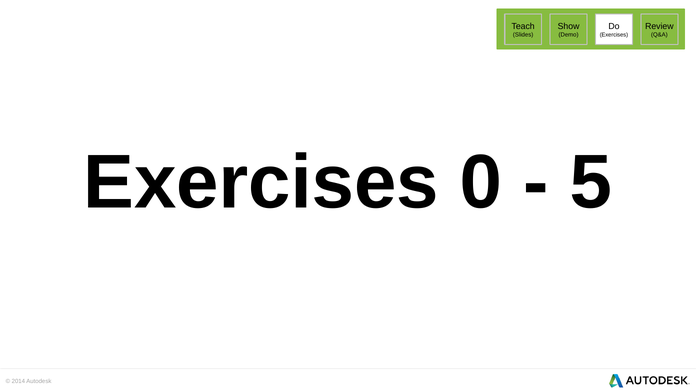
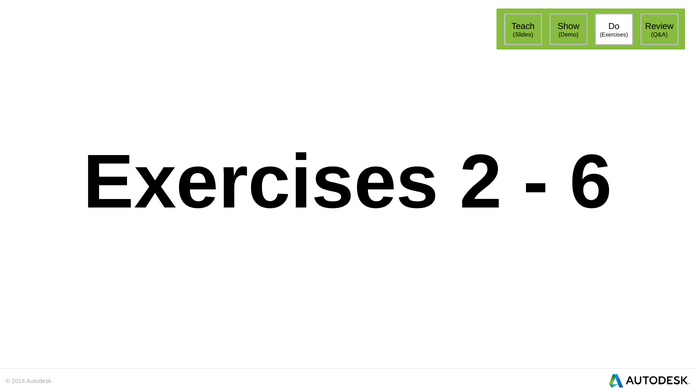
0: 0 -> 2 (481, 182)
5: 5 -> 6 (591, 182)
